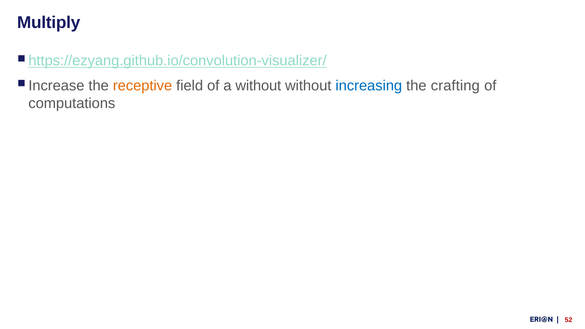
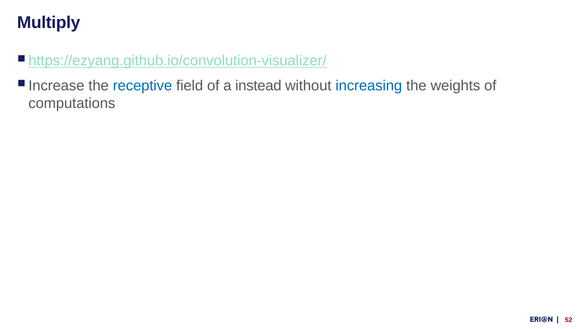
receptive colour: orange -> blue (143, 86)
a without: without -> instead (258, 86)
crafting: crafting -> weights (455, 86)
